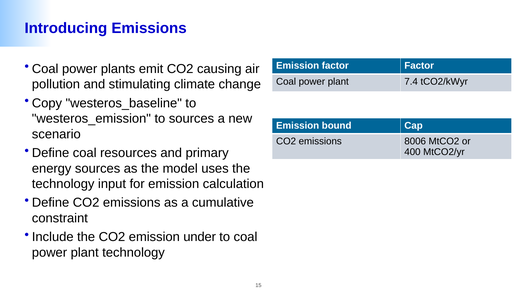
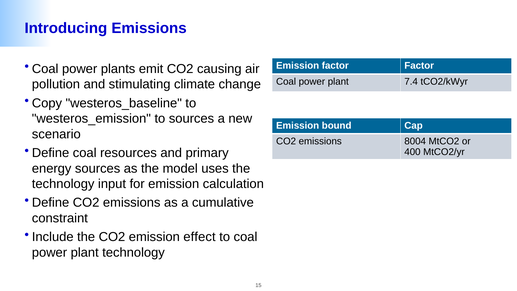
8006: 8006 -> 8004 (415, 141)
under: under -> effect (199, 237)
